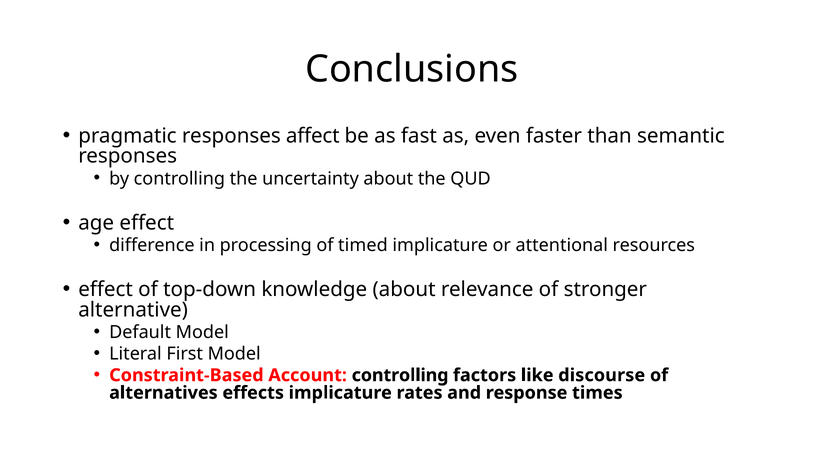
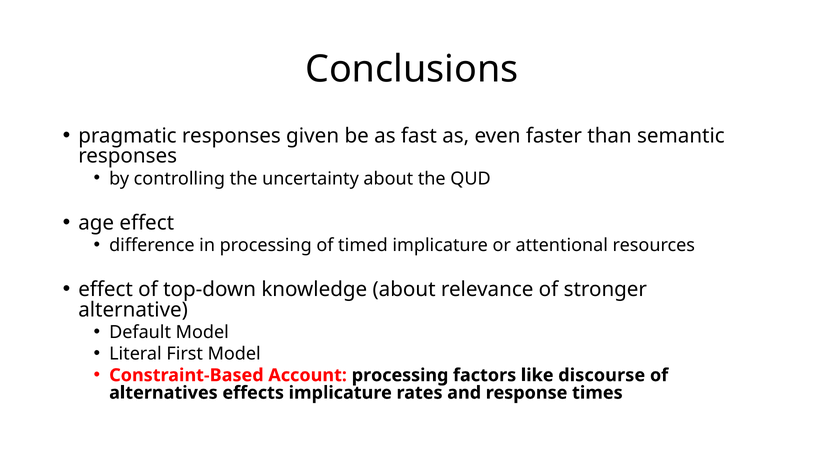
affect: affect -> given (313, 136)
Account controlling: controlling -> processing (400, 375)
